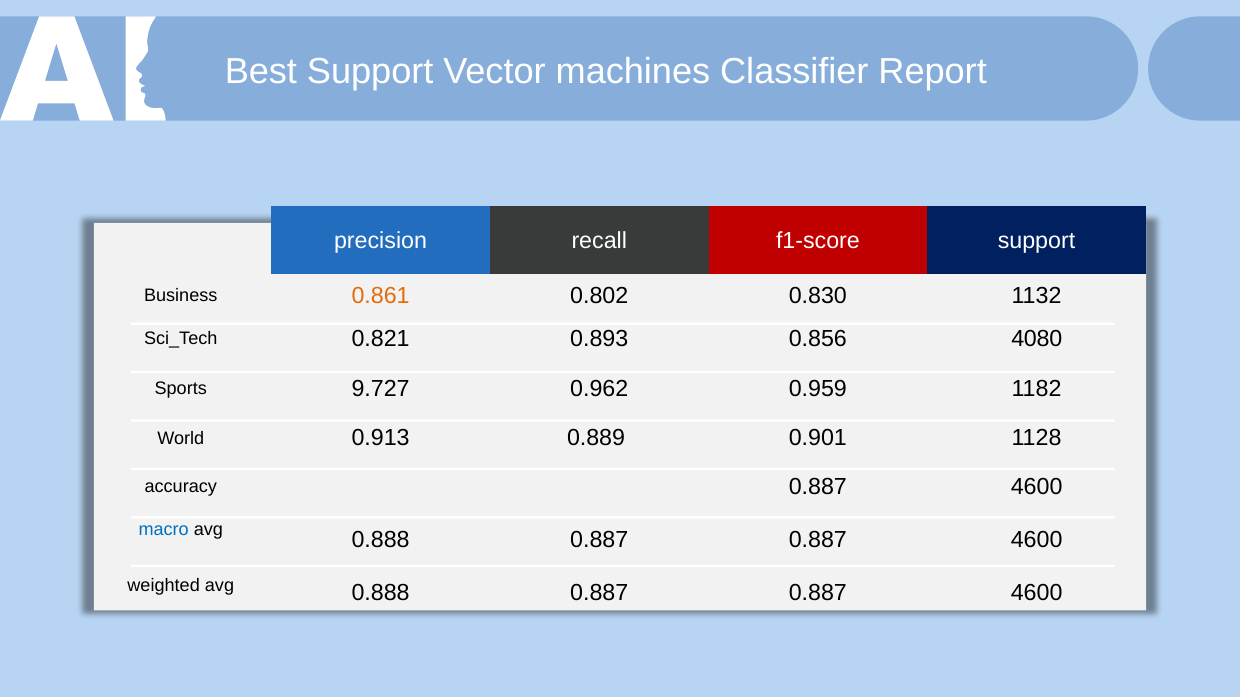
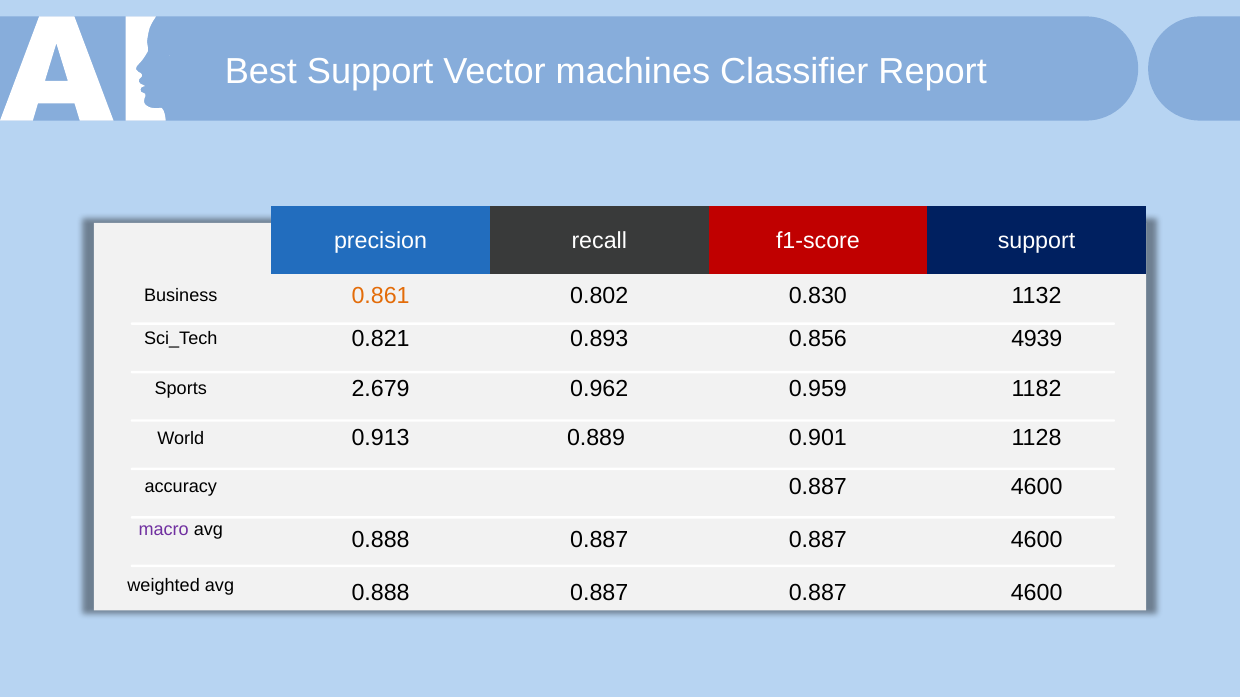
4080: 4080 -> 4939 (1037, 339)
9.727: 9.727 -> 2.679 (381, 389)
macro colour: blue -> purple (164, 530)
